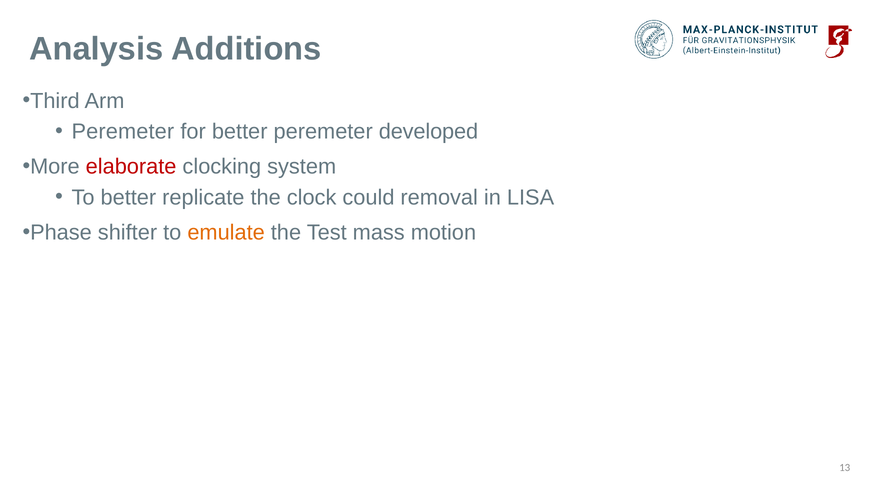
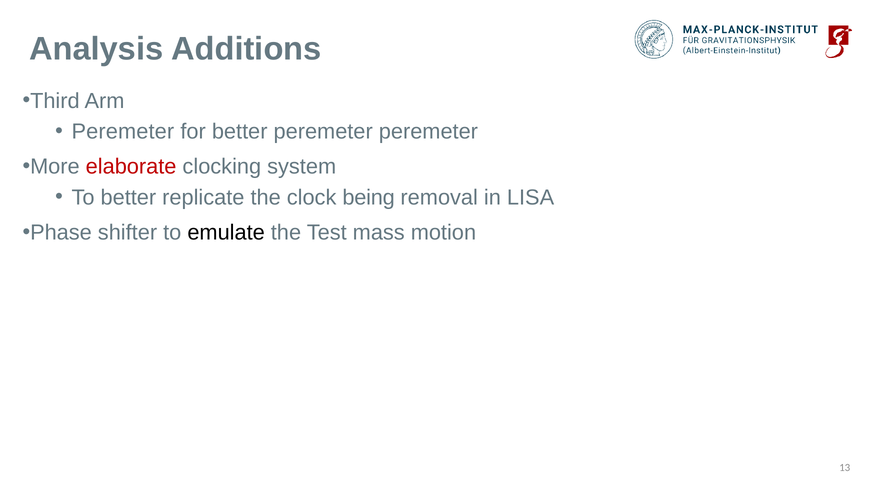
peremeter developed: developed -> peremeter (428, 132)
could: could -> being (369, 197)
emulate colour: orange -> black (226, 233)
